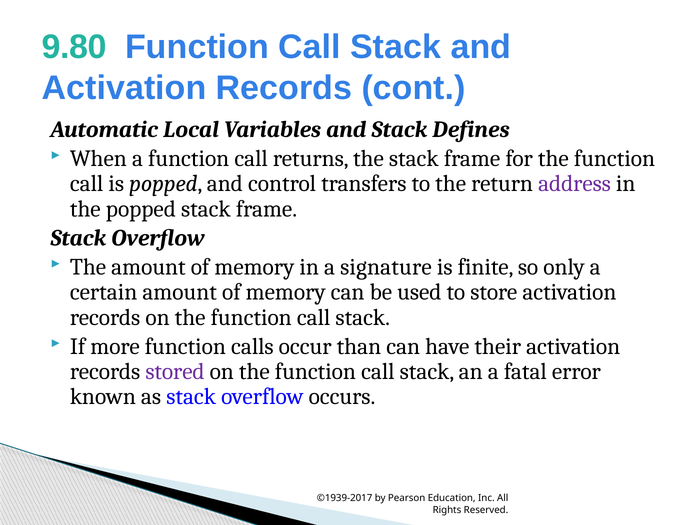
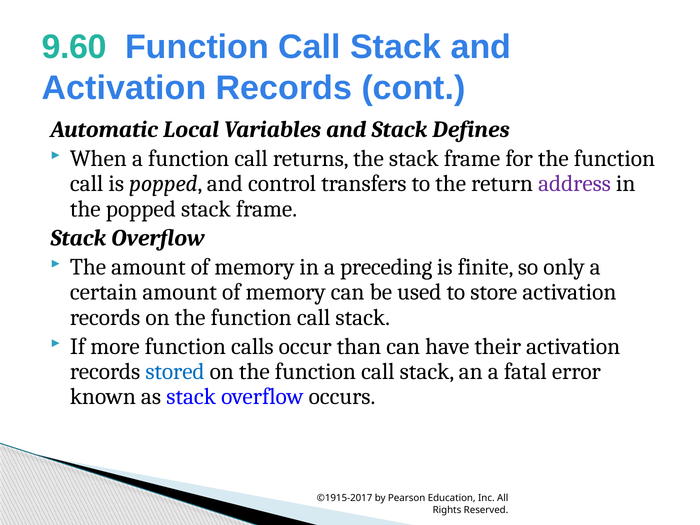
9.80: 9.80 -> 9.60 (74, 47)
signature: signature -> preceding (386, 267)
stored colour: purple -> blue (175, 372)
©1939-2017: ©1939-2017 -> ©1915-2017 (345, 498)
